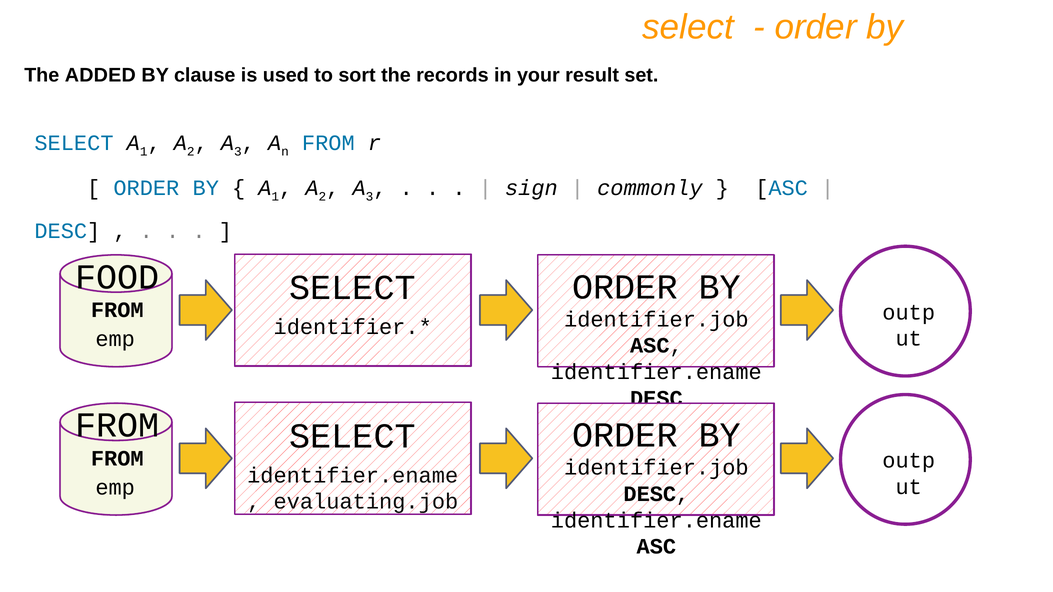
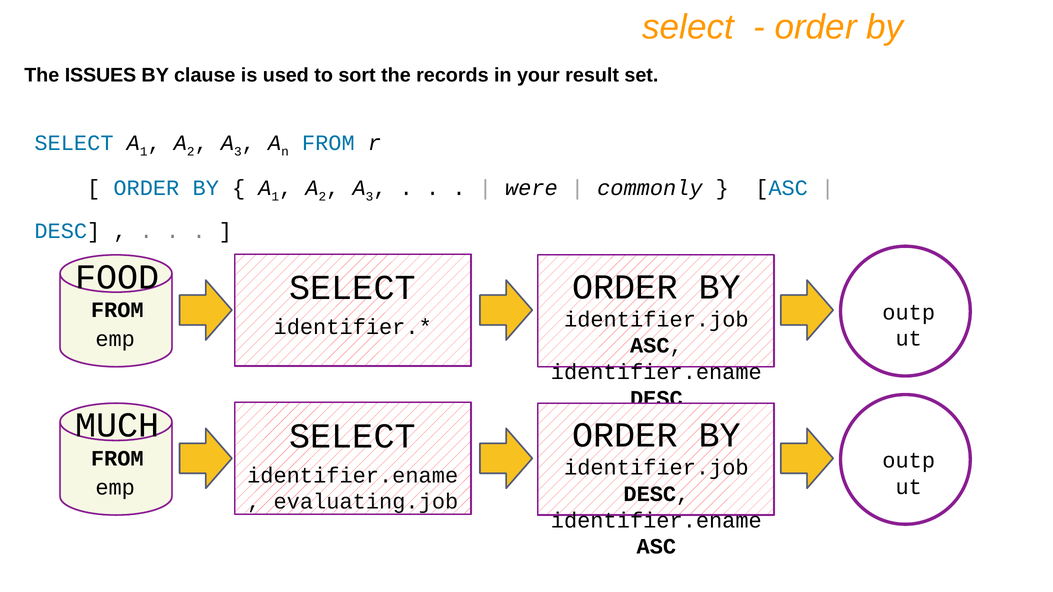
ADDED: ADDED -> ISSUES (100, 75)
sign: sign -> were (531, 188)
FROM: FROM -> MUCH (117, 425)
